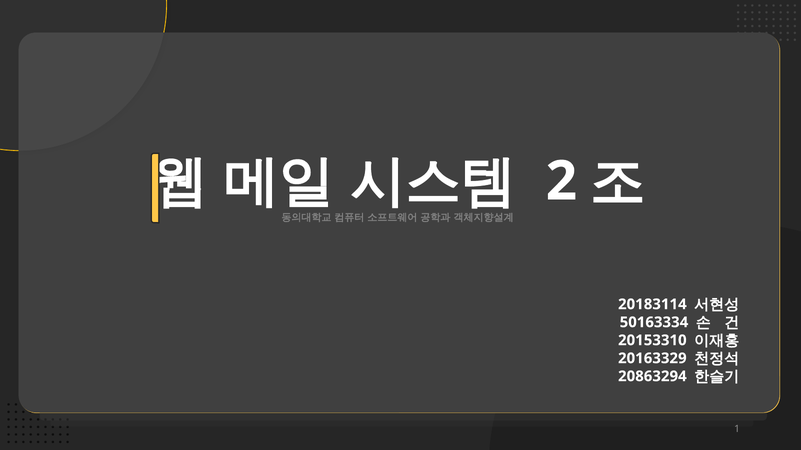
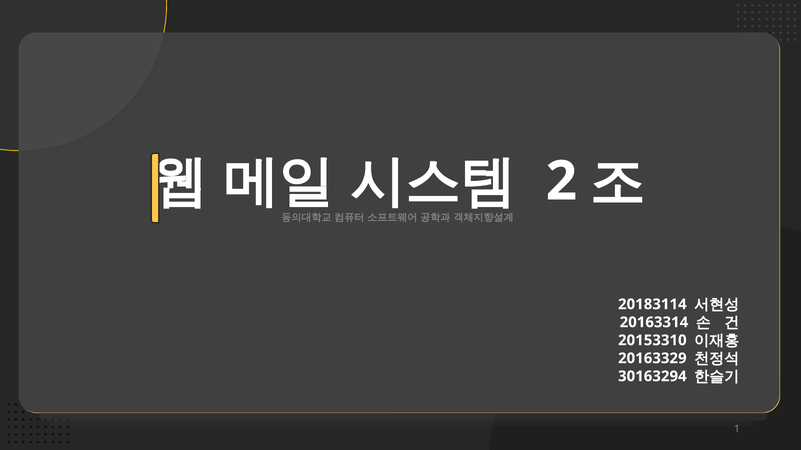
50163334: 50163334 -> 20163314 (654, 323)
20863294: 20863294 -> 30163294 (652, 377)
